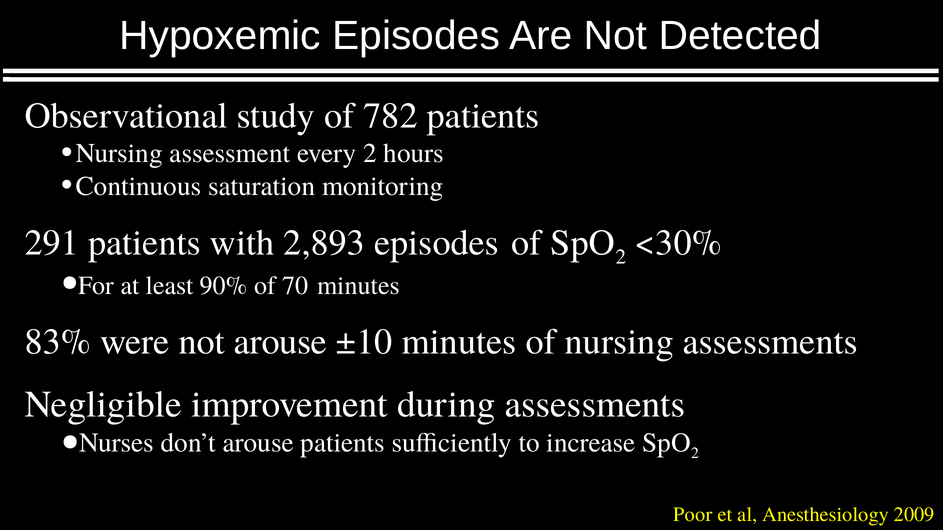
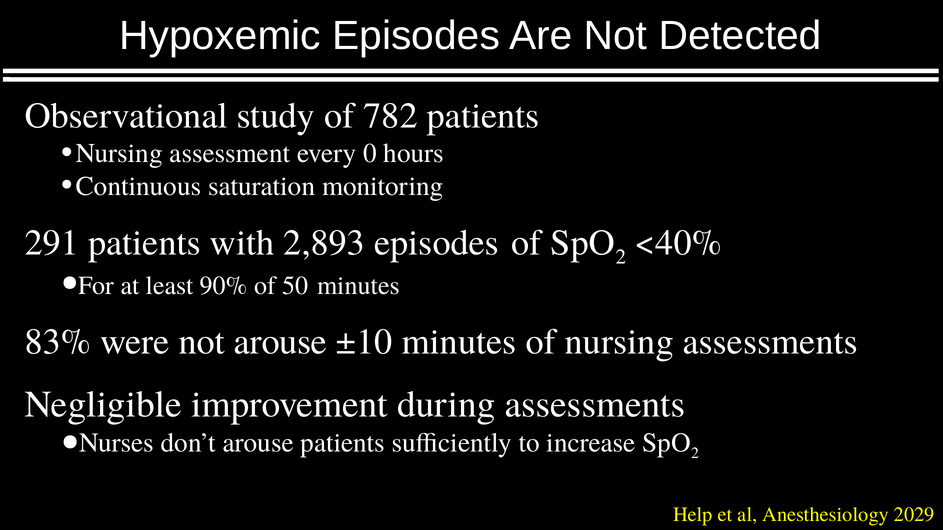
every 2: 2 -> 0 (370, 154)
<30%: <30% -> <40% (678, 243)
70: 70 -> 50 (295, 286)
Poor: Poor -> Help (693, 515)
2009: 2009 -> 2029 (914, 515)
